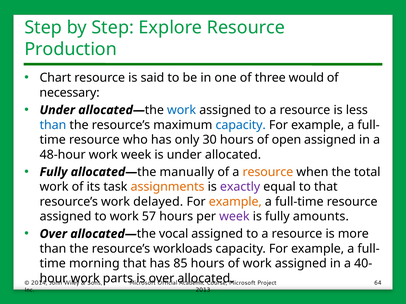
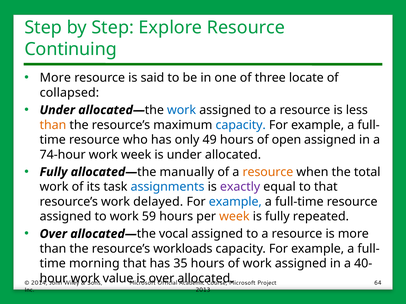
Production: Production -> Continuing (71, 49)
Chart: Chart -> More (55, 78)
would: would -> locate (306, 78)
necessary: necessary -> collapsed (69, 93)
than colour: blue -> orange (53, 125)
30: 30 -> 49 (210, 140)
48-hour: 48-hour -> 74-hour (63, 155)
assignments colour: orange -> blue (168, 187)
example colour: orange -> blue (235, 202)
57: 57 -> 59 (149, 217)
week colour: purple -> orange (234, 217)
amounts: amounts -> repeated (321, 217)
85: 85 -> 35 (180, 264)
parts: parts -> value (118, 279)
